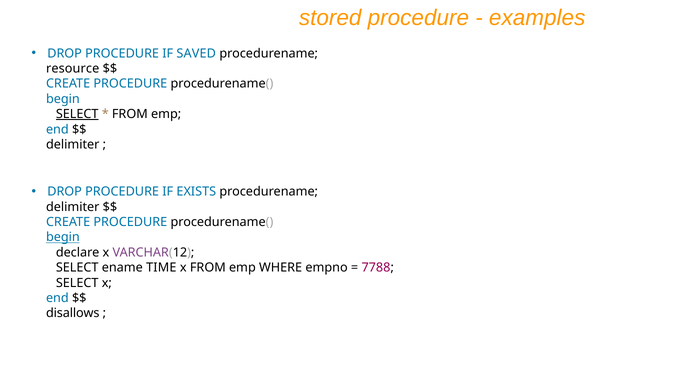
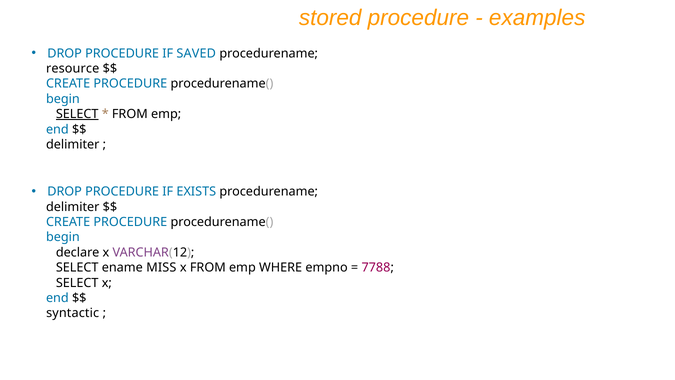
begin underline: present -> none (63, 237)
TIME: TIME -> MISS (161, 267)
disallows: disallows -> syntactic (73, 313)
